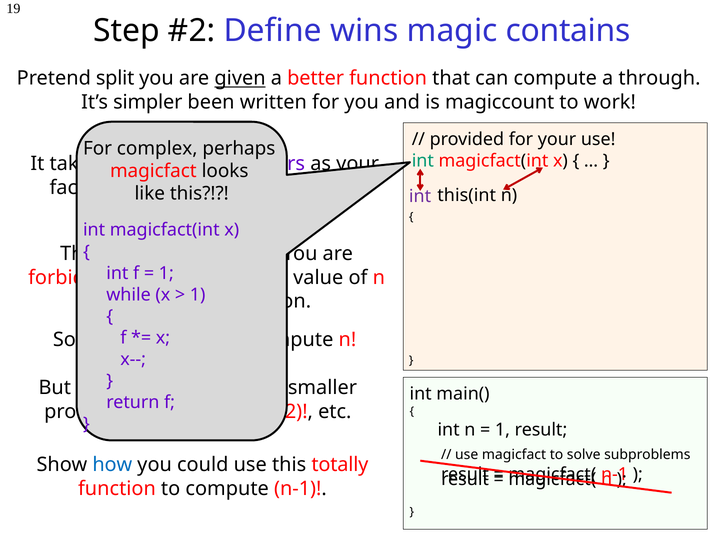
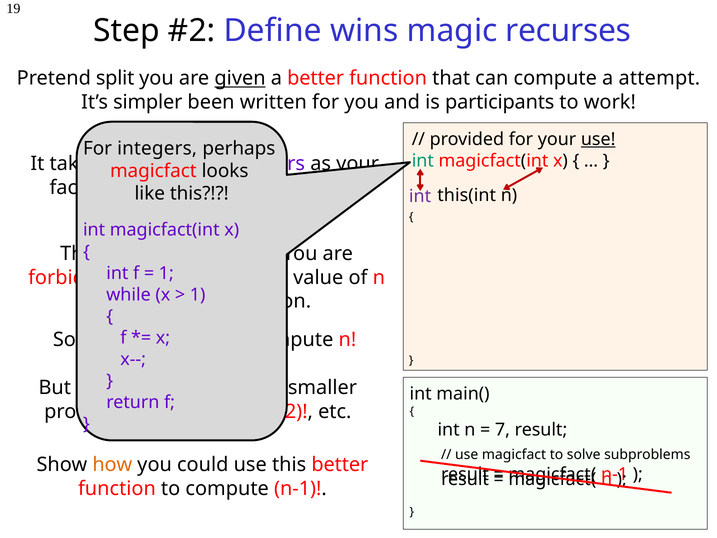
contains: contains -> recurses (568, 31)
through: through -> attempt (659, 78)
magiccount: magiccount -> participants (500, 102)
use underline: none -> present (598, 139)
complex: complex -> integers (157, 148)
1: 1 -> 7 (502, 430)
how colour: blue -> orange (112, 464)
this totally: totally -> better (340, 464)
